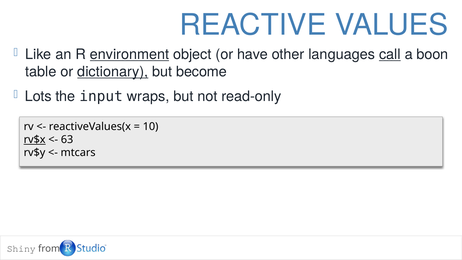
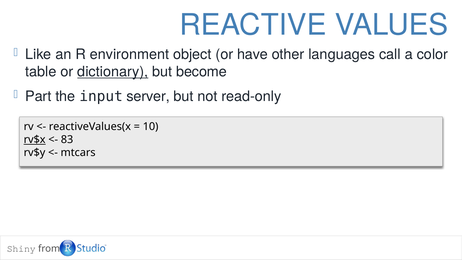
environment underline: present -> none (129, 54)
call underline: present -> none (390, 54)
boon: boon -> color (432, 54)
Lots: Lots -> Part (38, 96)
wraps: wraps -> server (148, 96)
63: 63 -> 83 (67, 140)
